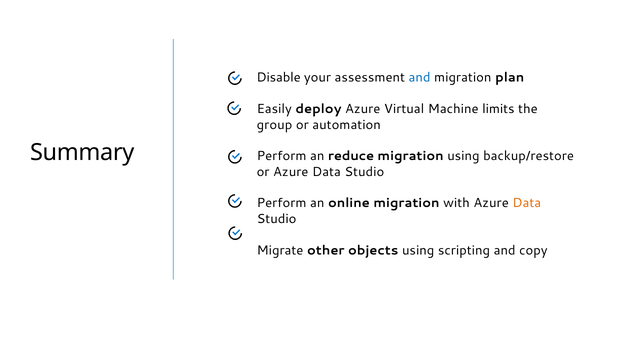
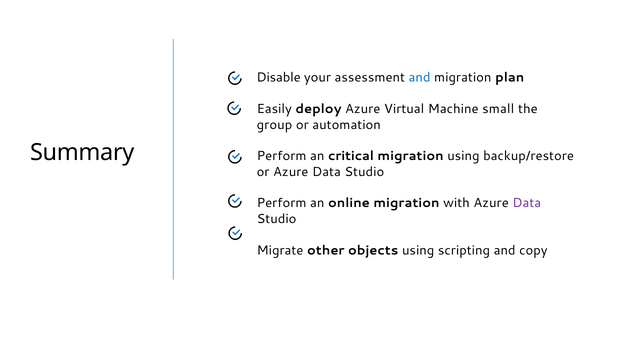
limits: limits -> small (498, 109)
reduce: reduce -> critical (351, 156)
Data colour: orange -> purple (527, 203)
